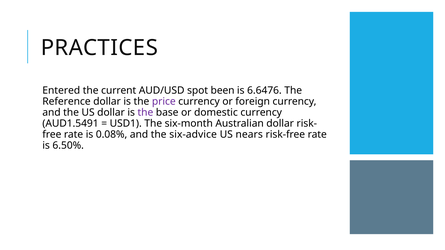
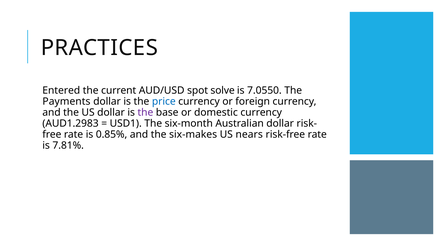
been: been -> solve (223, 91)
6.6476: 6.6476 -> 7.0550 (264, 91)
Reference: Reference -> Payments (66, 102)
price colour: purple -> blue (164, 102)
AUD1.5491: AUD1.5491 -> AUD1.2983 (70, 124)
0.08%: 0.08% -> 0.85% (112, 135)
six-advice: six-advice -> six-makes (193, 135)
6.50%: 6.50% -> 7.81% (68, 146)
